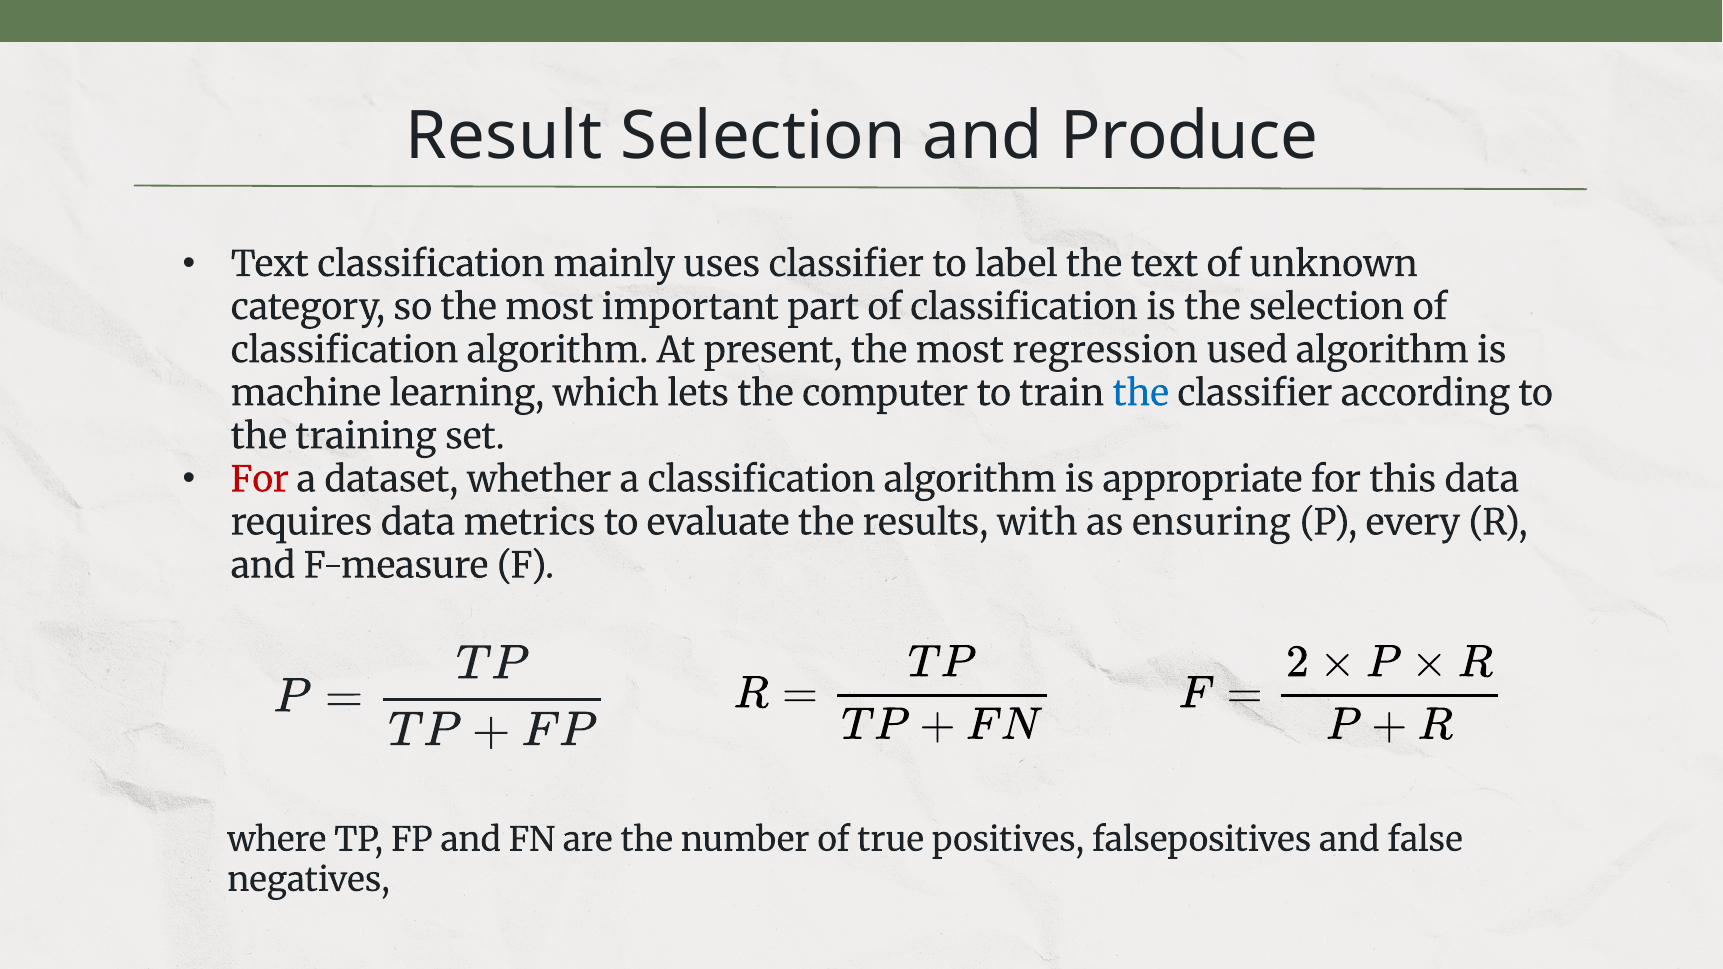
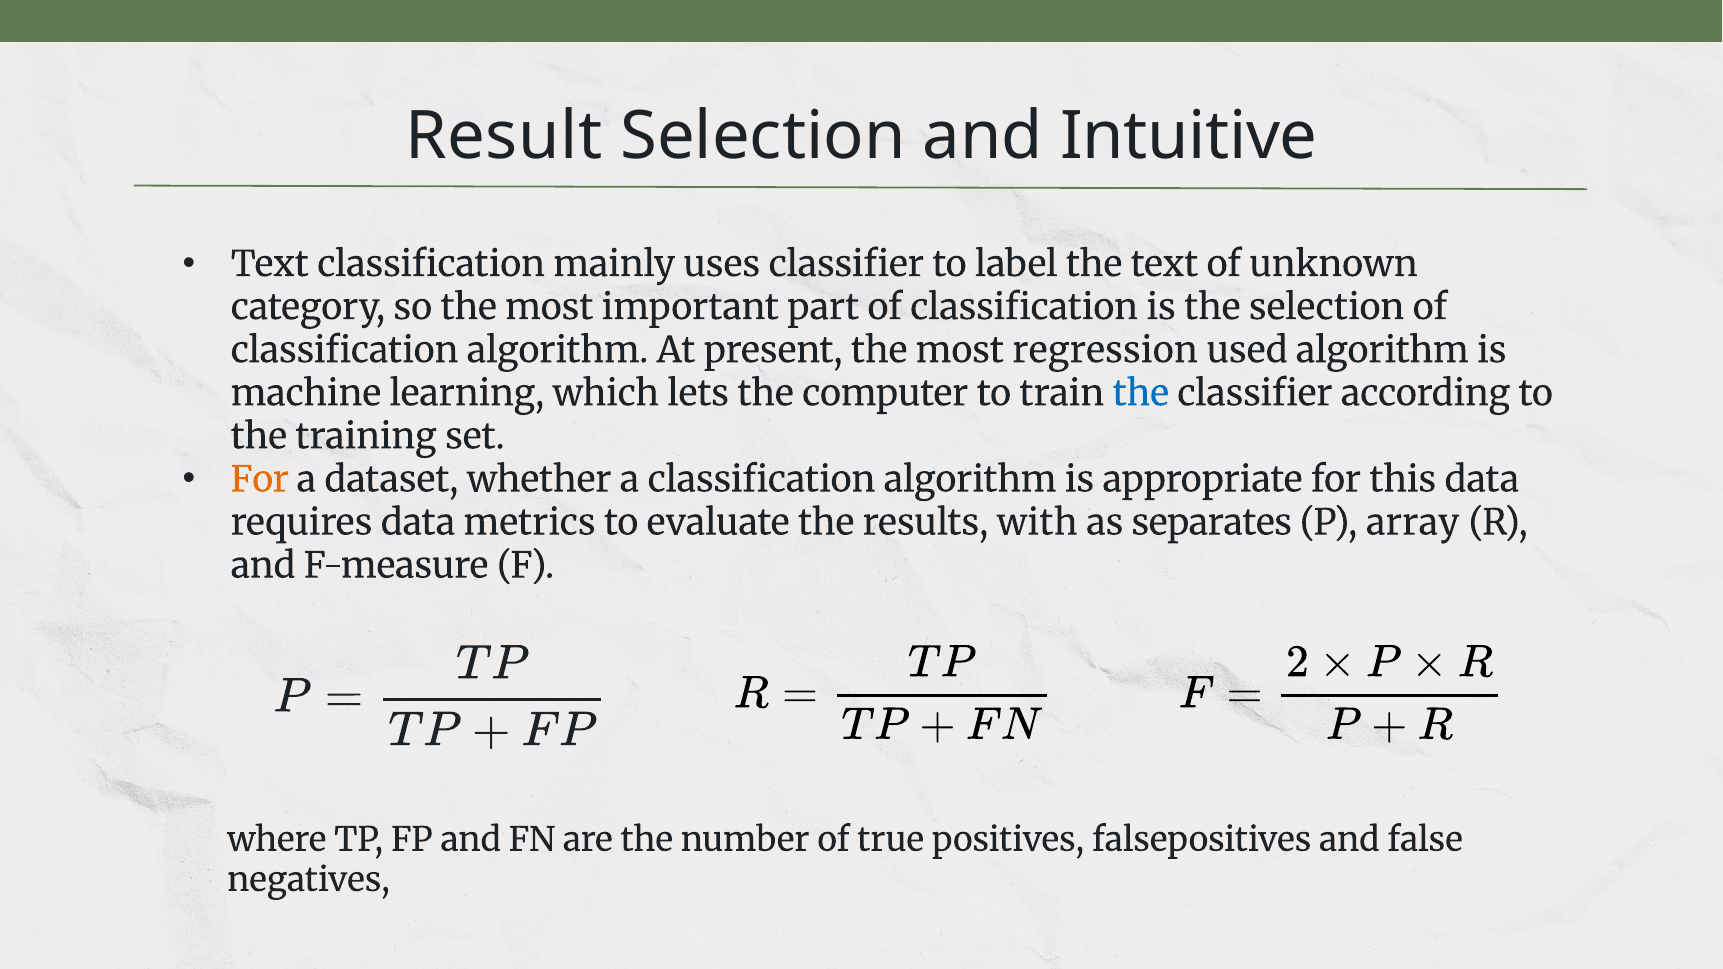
Produce: Produce -> Intuitive (1189, 136)
For colour: red -> orange (260, 480)
ensuring: ensuring -> separates (1212, 523)
every: every -> array (1413, 523)
